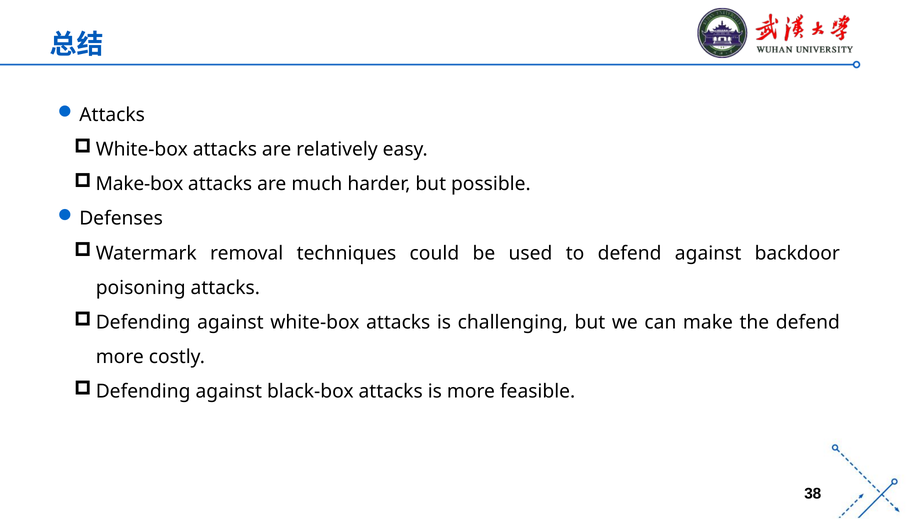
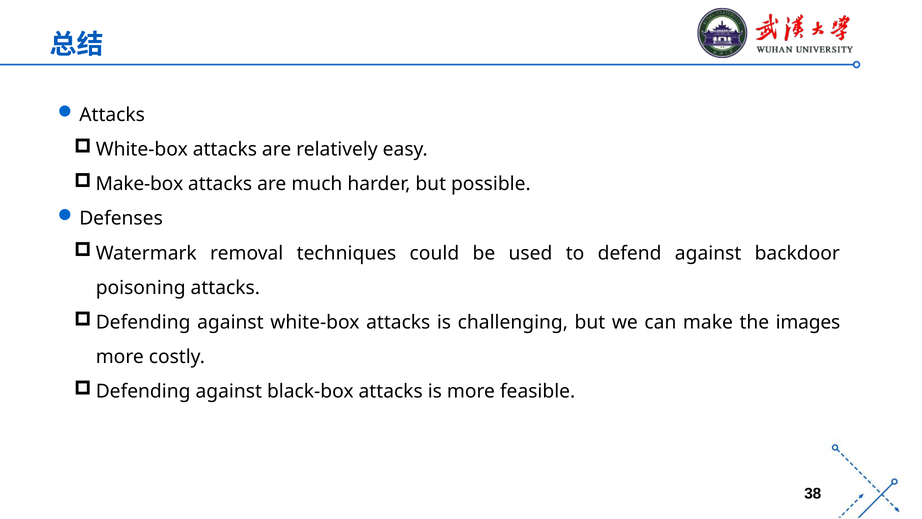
the defend: defend -> images (808, 322)
